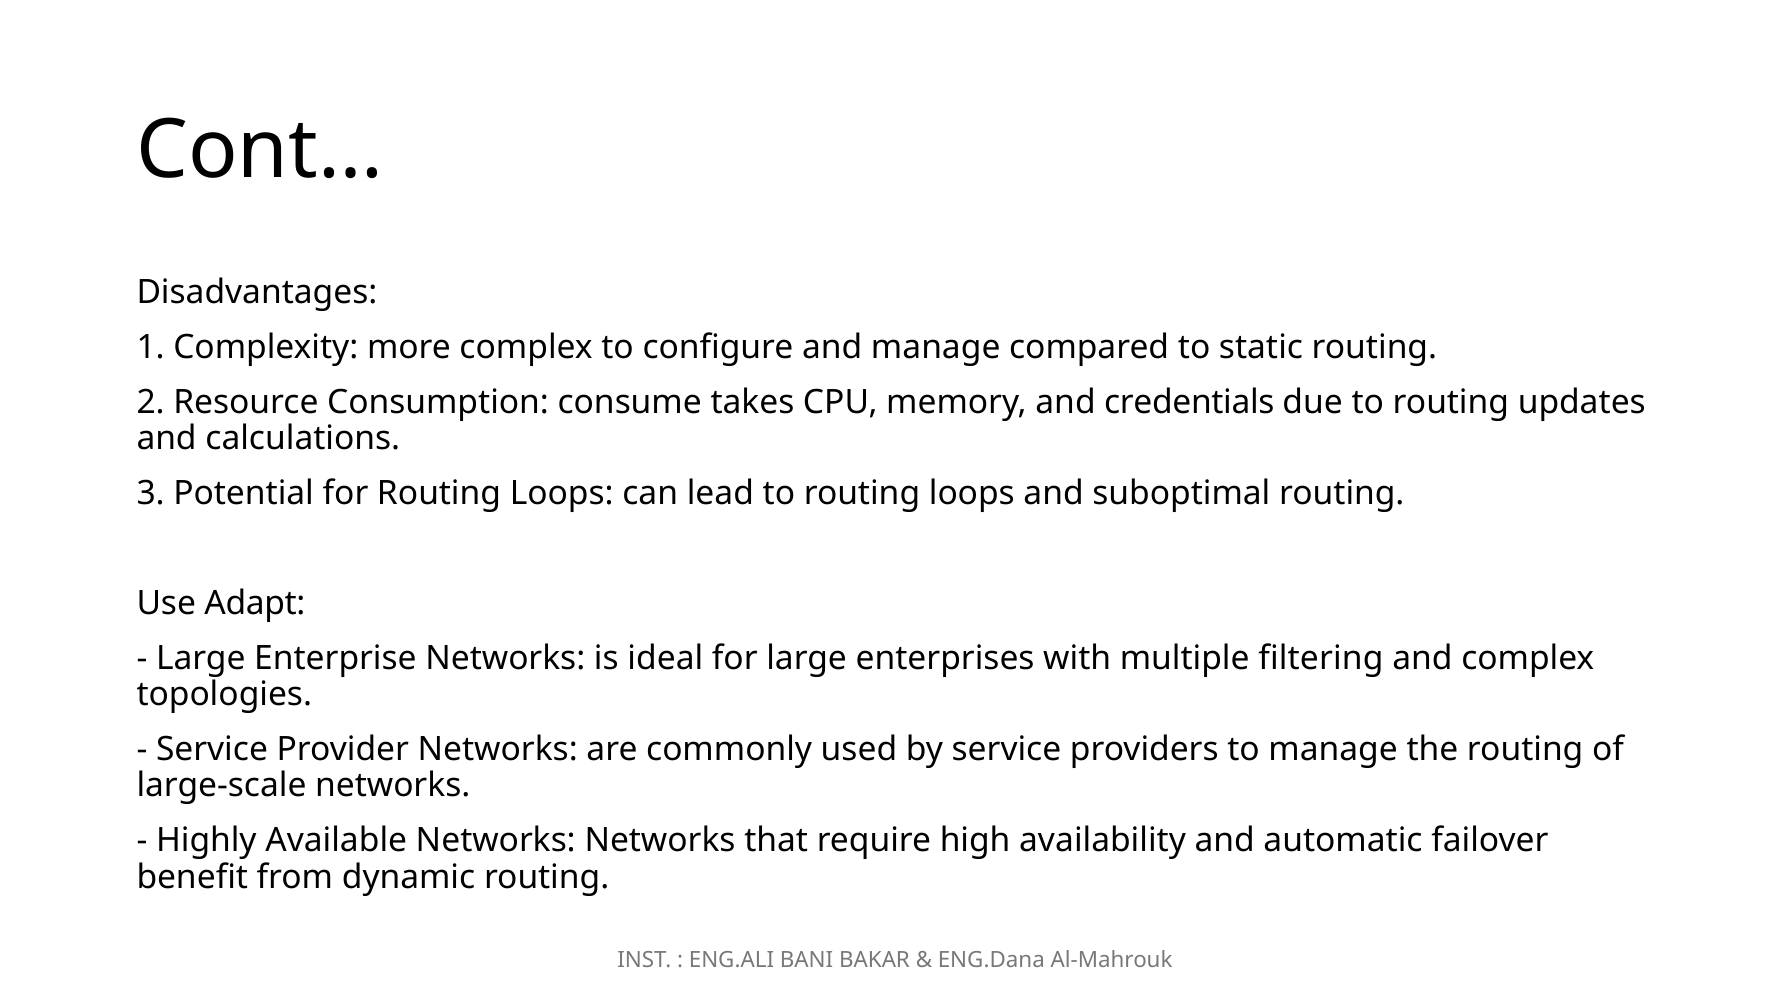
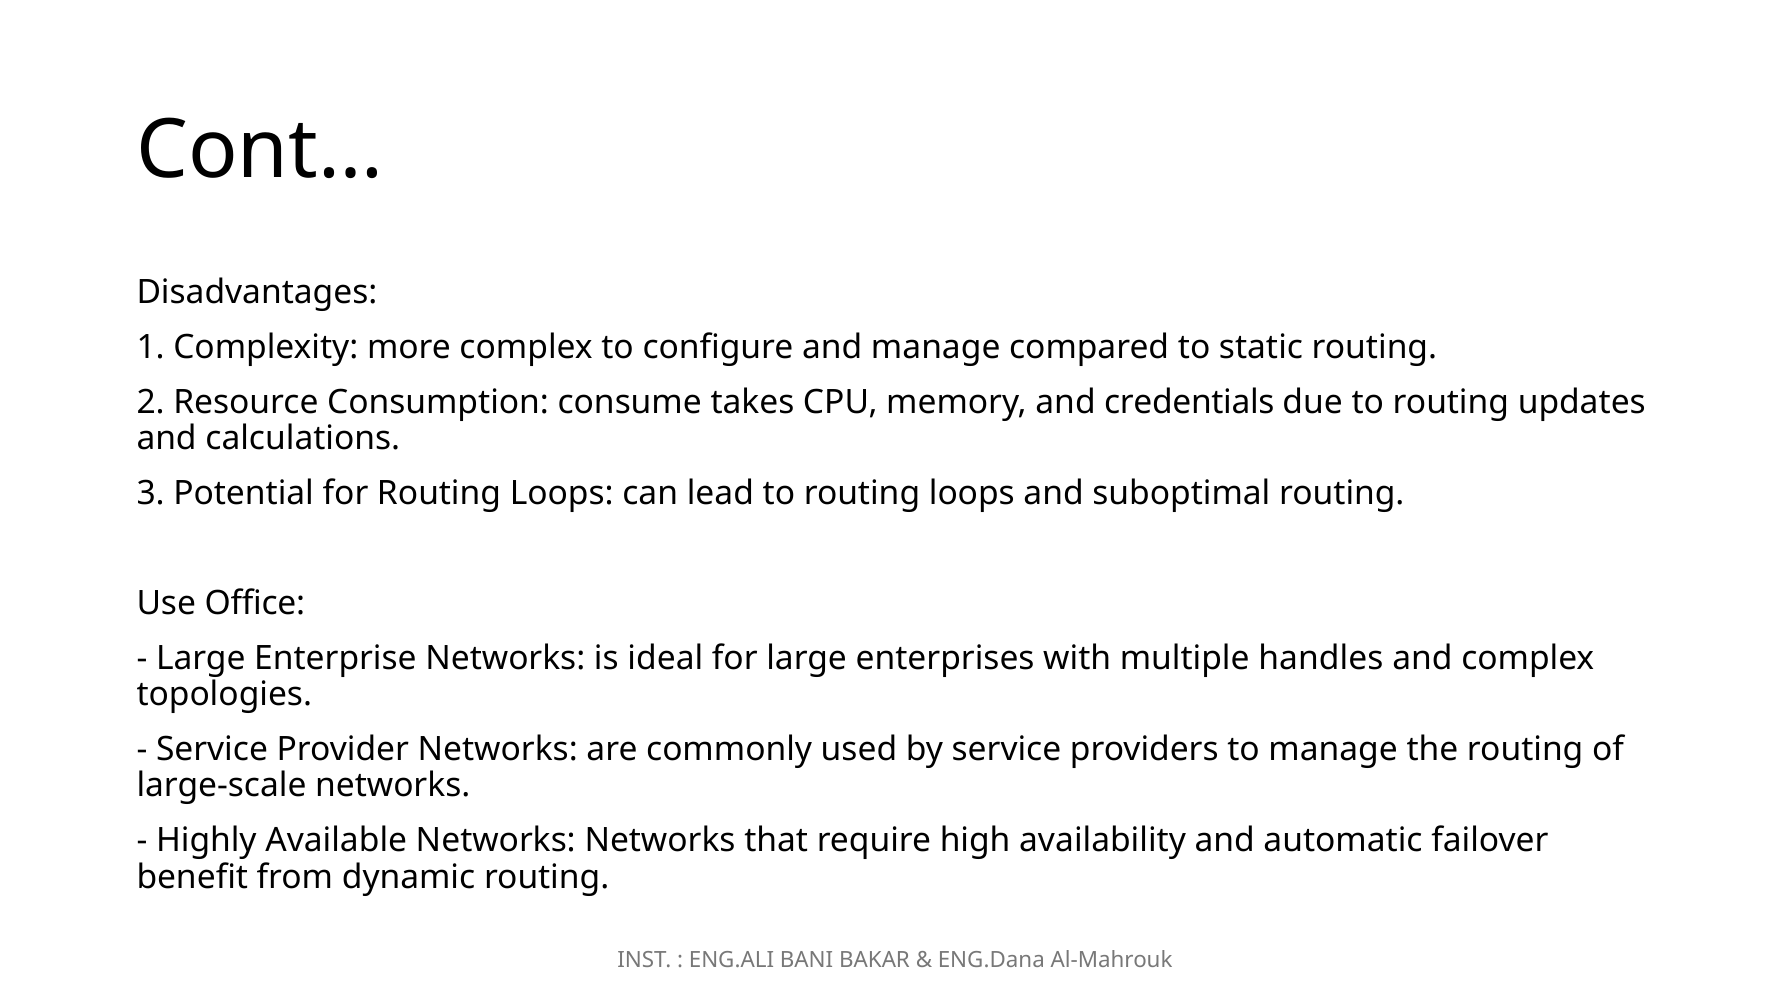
Adapt: Adapt -> Office (255, 604)
filtering: filtering -> handles (1321, 659)
